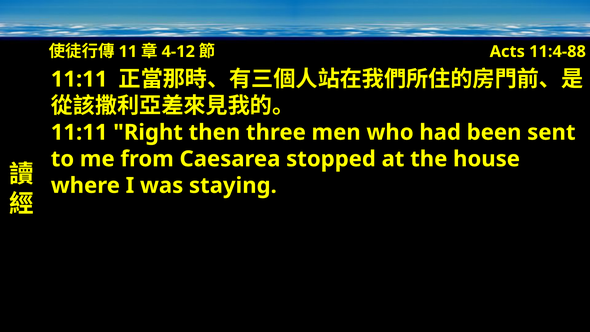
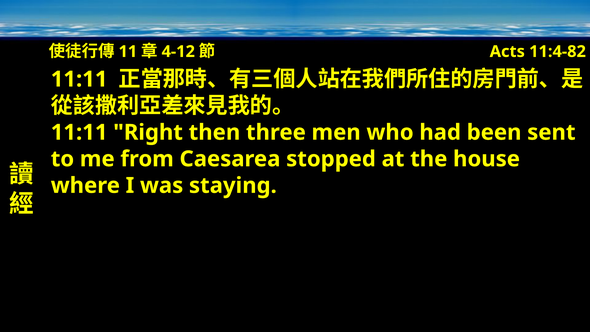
11:4-88: 11:4-88 -> 11:4-82 (558, 52)
